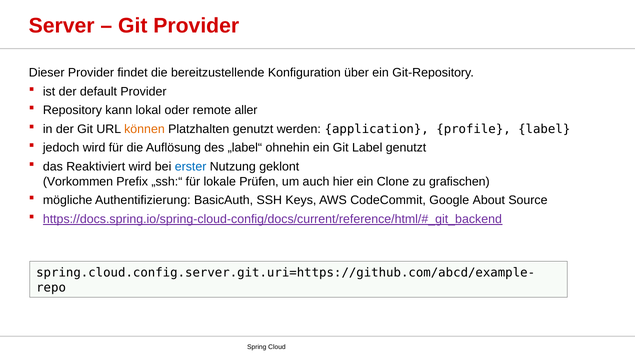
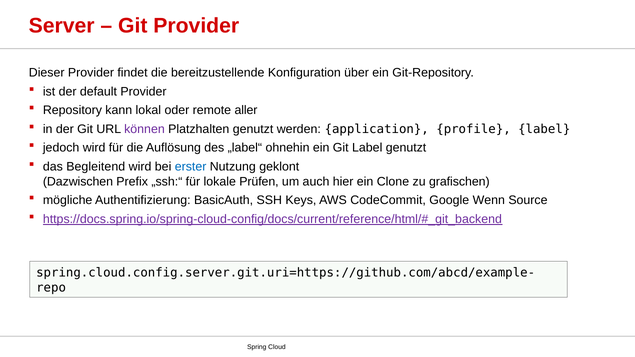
können colour: orange -> purple (144, 129)
Reaktiviert: Reaktiviert -> Begleitend (96, 167)
Vorkommen: Vorkommen -> Dazwischen (78, 182)
About: About -> Wenn (489, 200)
